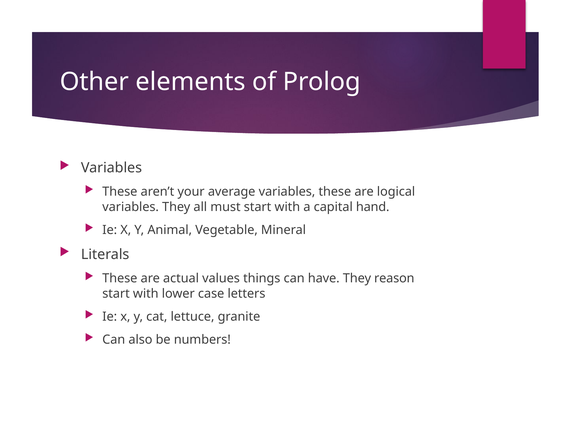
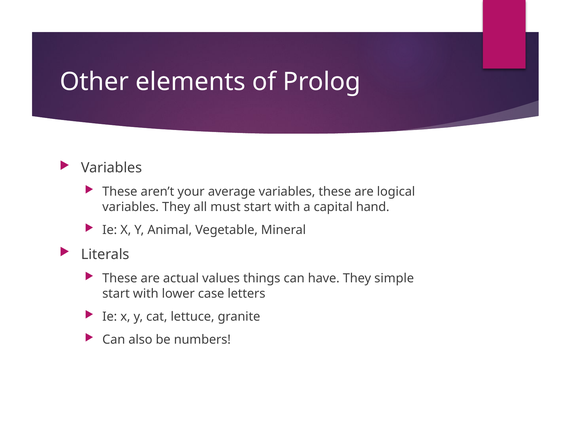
reason: reason -> simple (394, 278)
